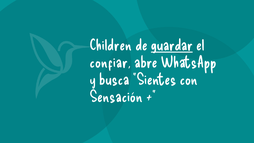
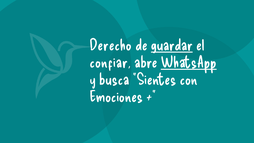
Children: Children -> Derecho (111, 45)
WhatsApp underline: none -> present (189, 62)
Sensación: Sensación -> Emociones (116, 97)
